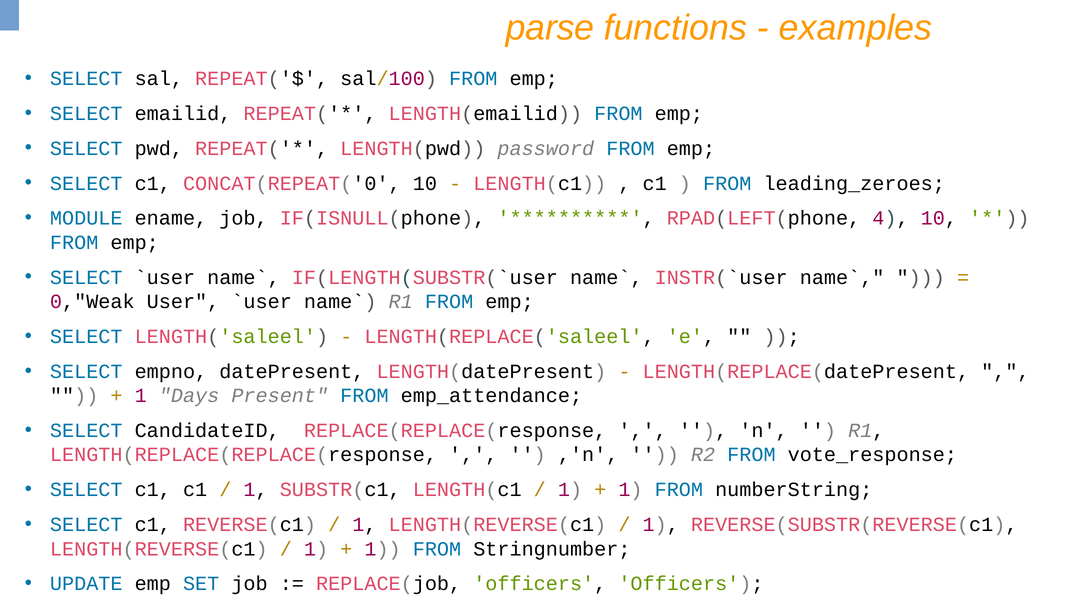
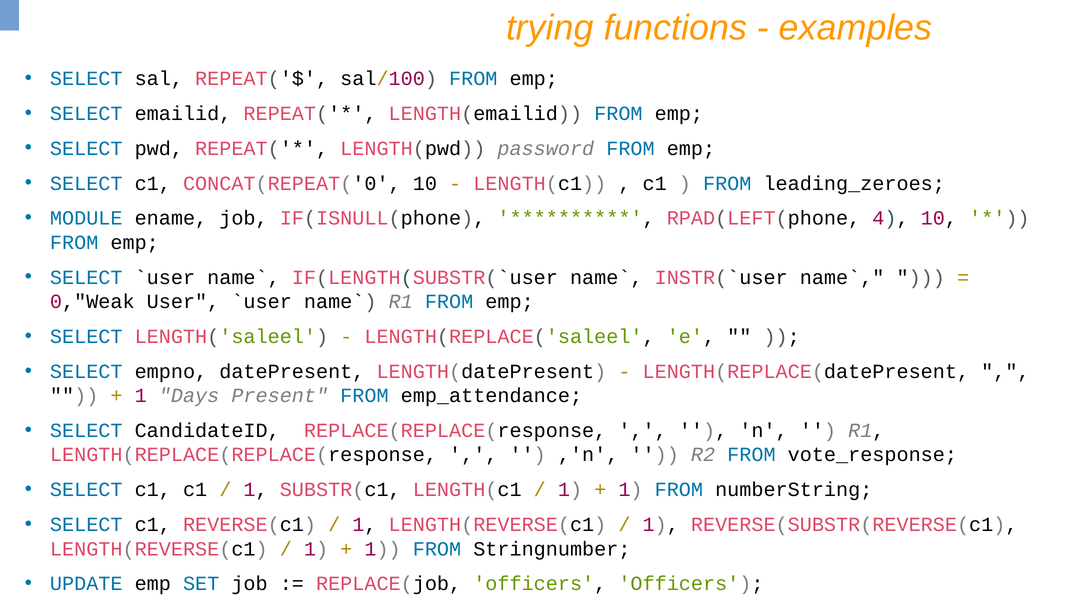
parse: parse -> trying (550, 28)
